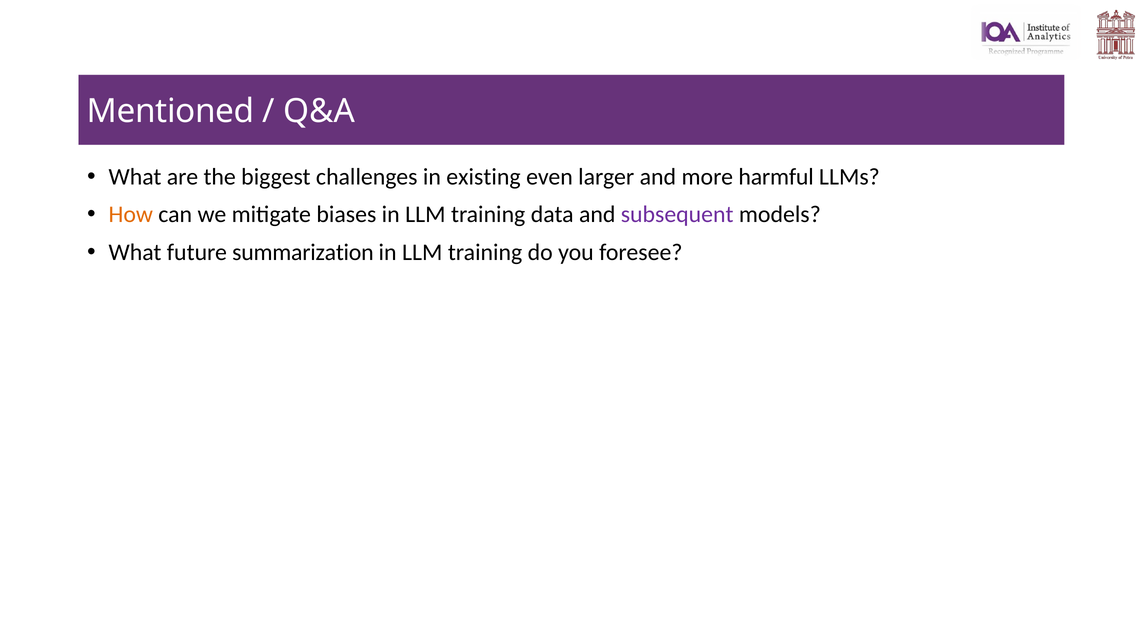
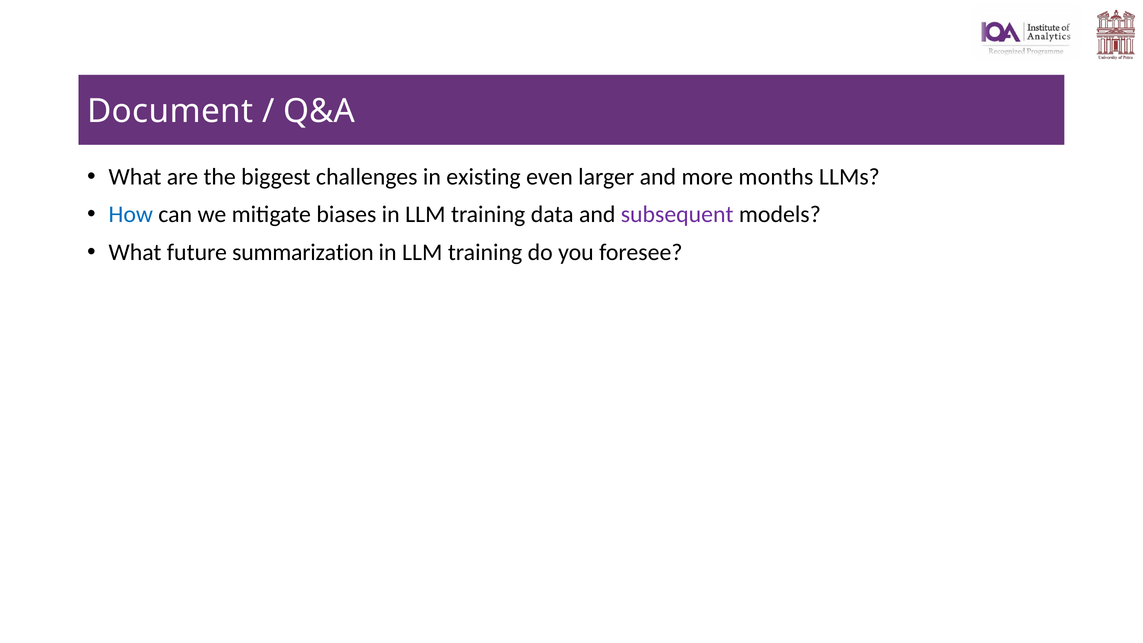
Mentioned: Mentioned -> Document (170, 111)
harmful: harmful -> months (776, 177)
How colour: orange -> blue (131, 215)
